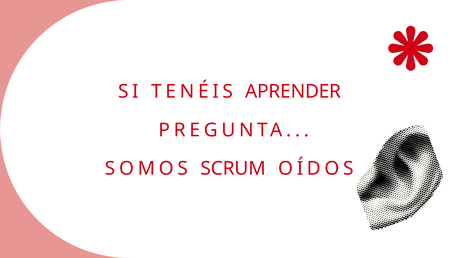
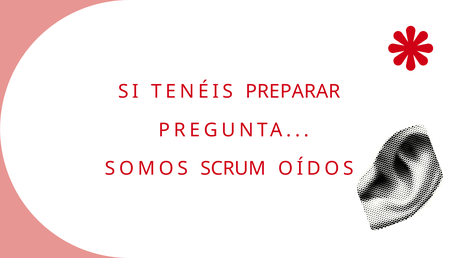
APRENDER: APRENDER -> PREPARAR (293, 92)
